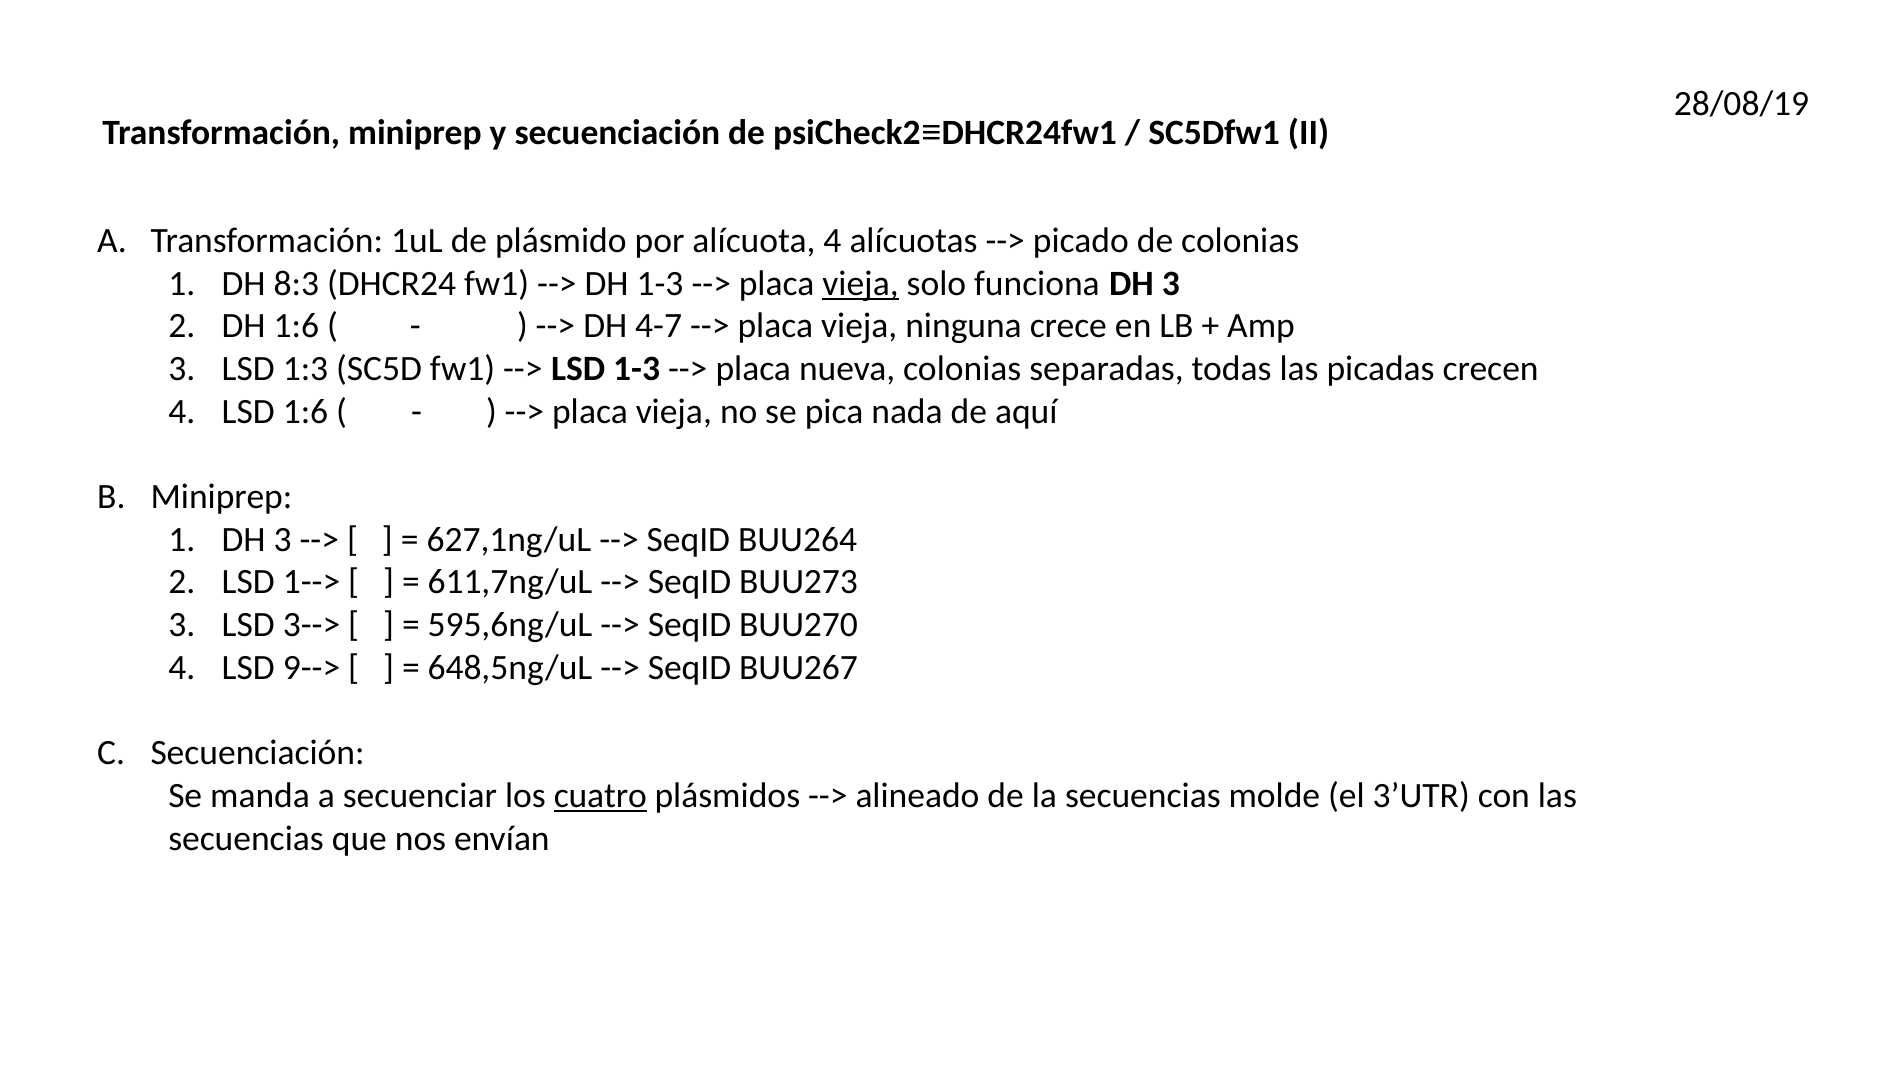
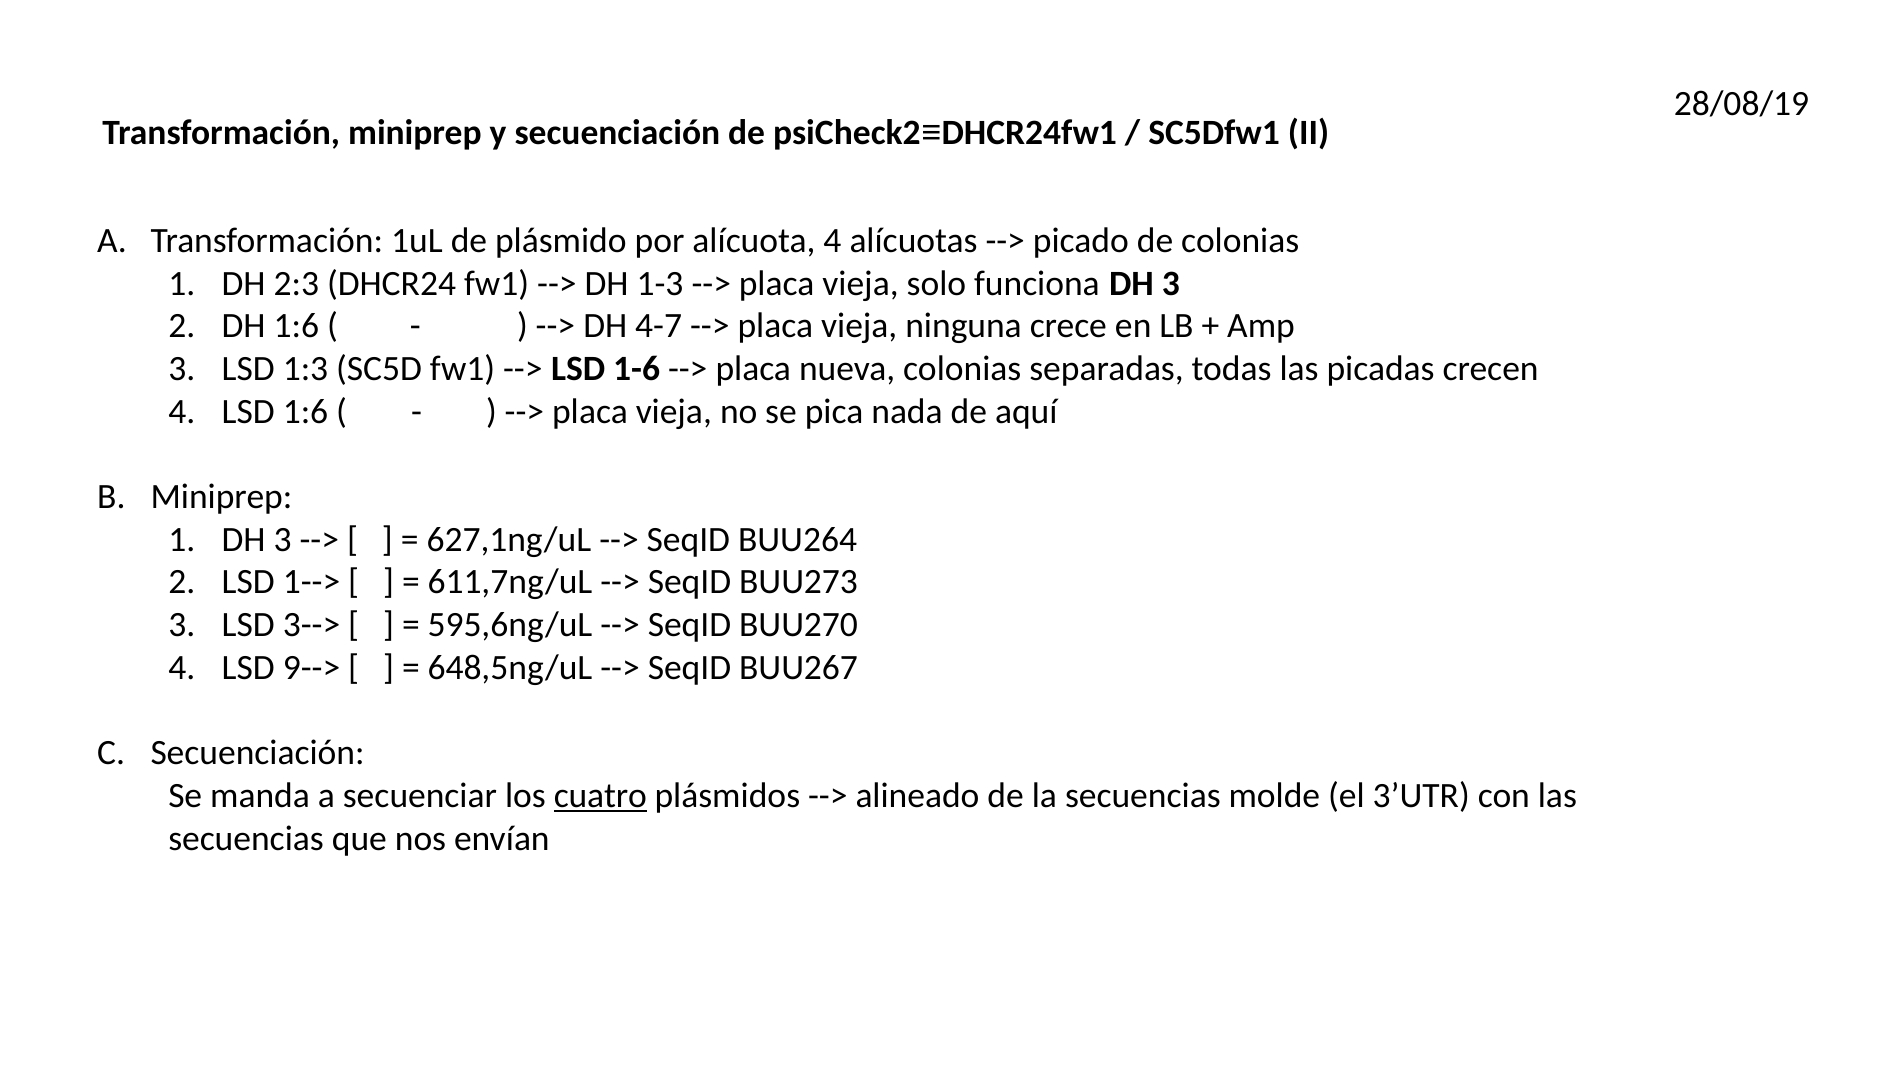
8:3: 8:3 -> 2:3 (296, 283)
vieja underline: present -> none (860, 283)
LSD 1-3: 1-3 -> 1-6 (637, 369)
